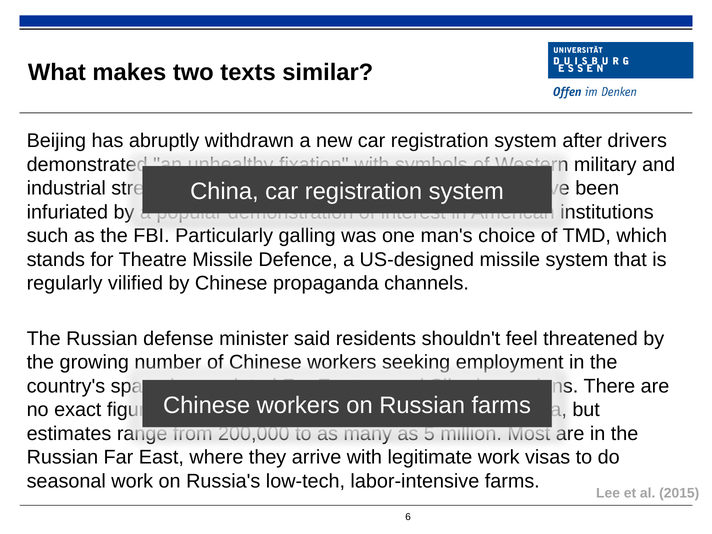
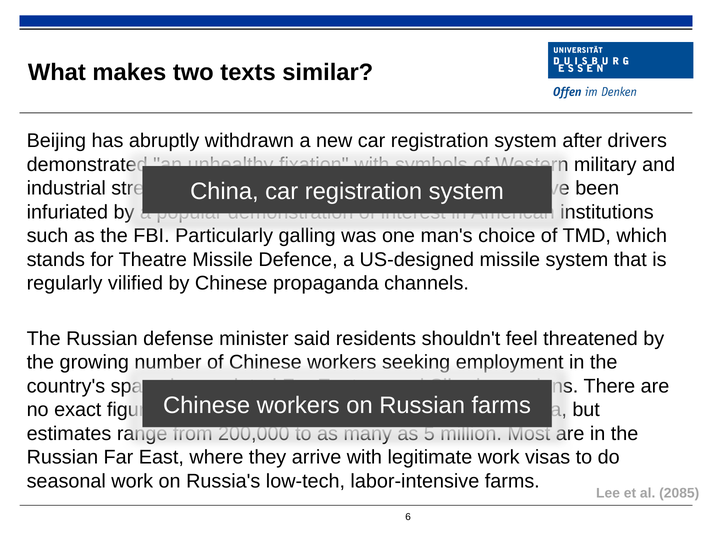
2015: 2015 -> 2085 (679, 493)
